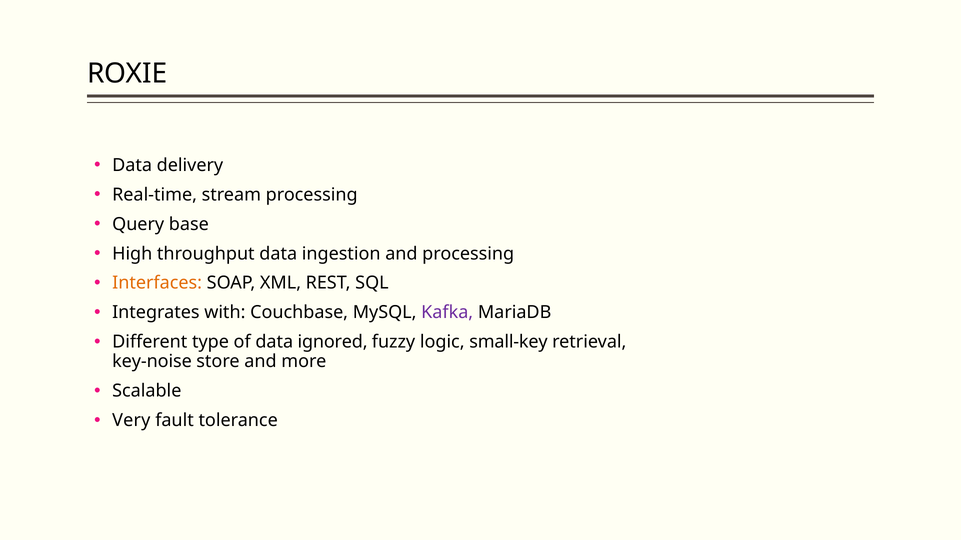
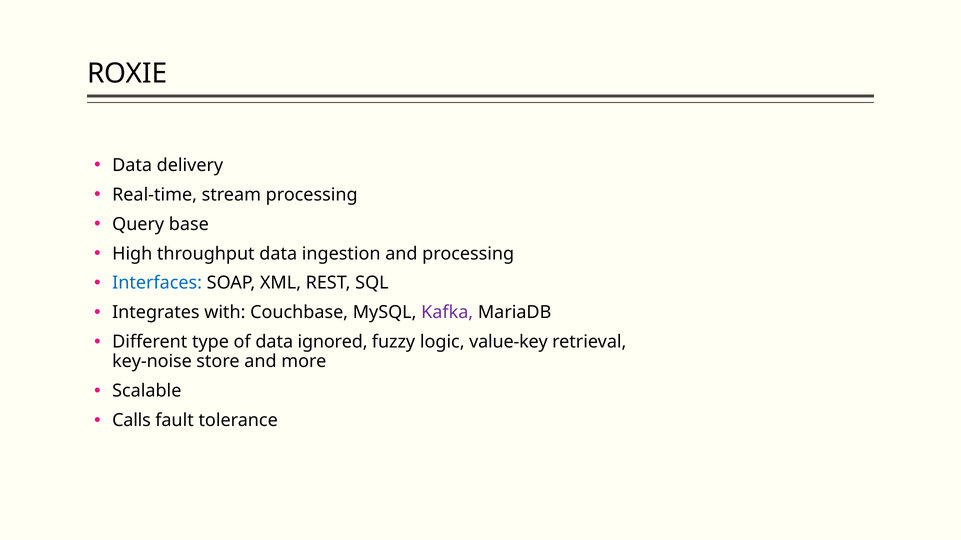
Interfaces colour: orange -> blue (157, 283)
small-key: small-key -> value-key (508, 342)
Very: Very -> Calls (131, 421)
